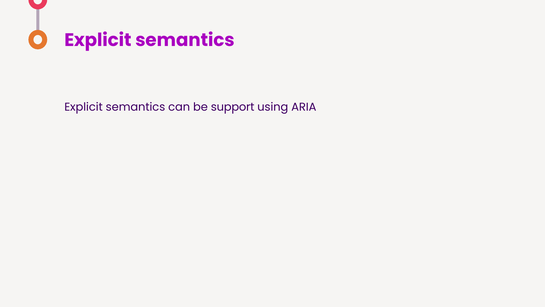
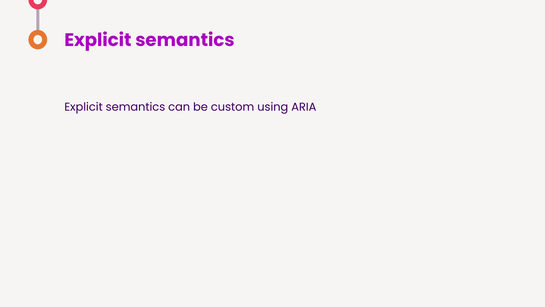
support: support -> custom (233, 107)
